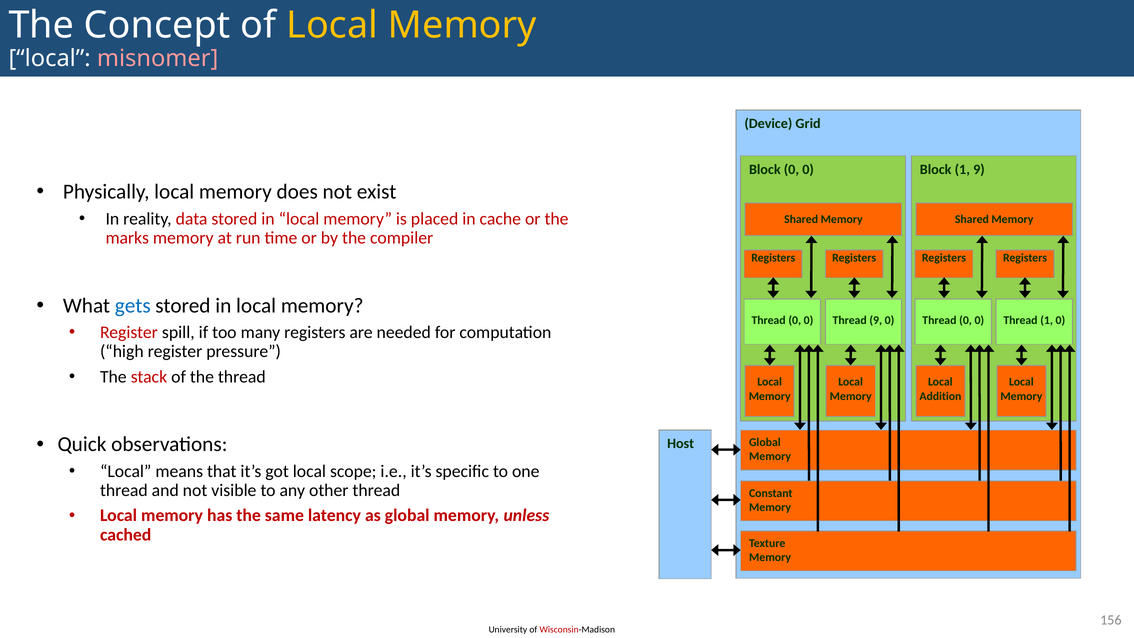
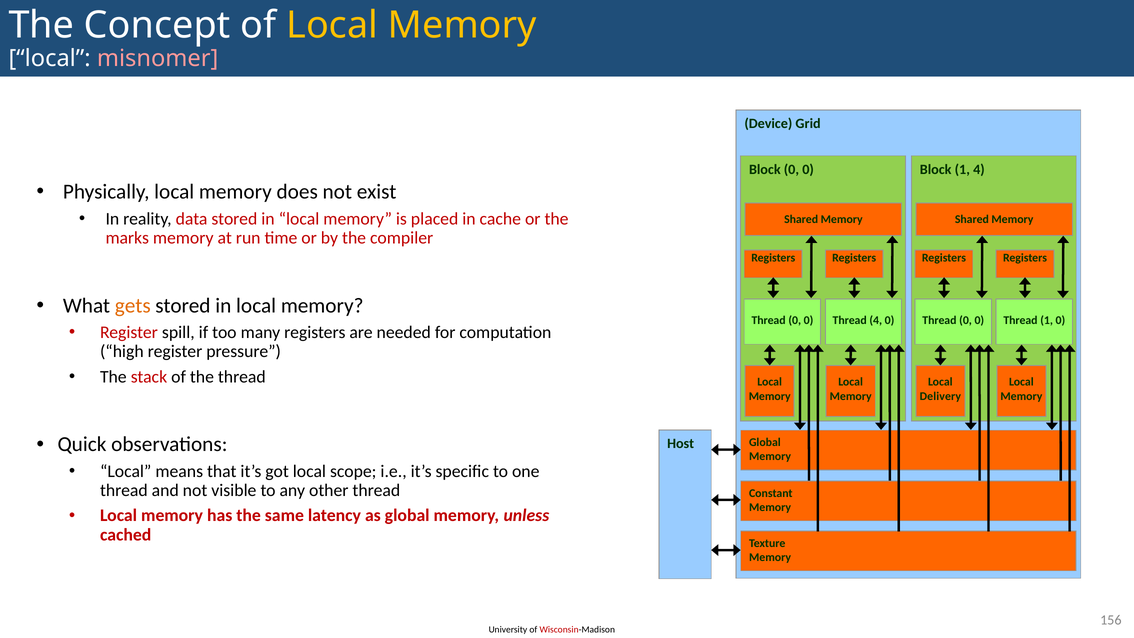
1 9: 9 -> 4 (979, 169)
gets colour: blue -> orange (133, 305)
Thread 9: 9 -> 4 (876, 320)
Addition: Addition -> Delivery (940, 396)
